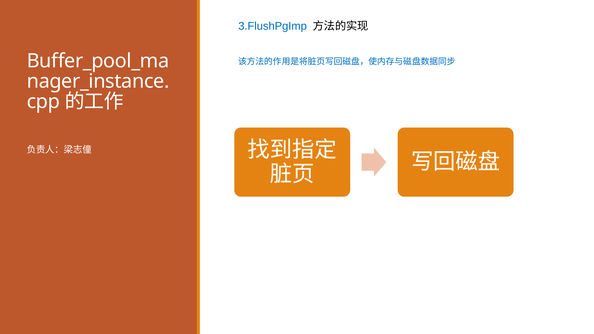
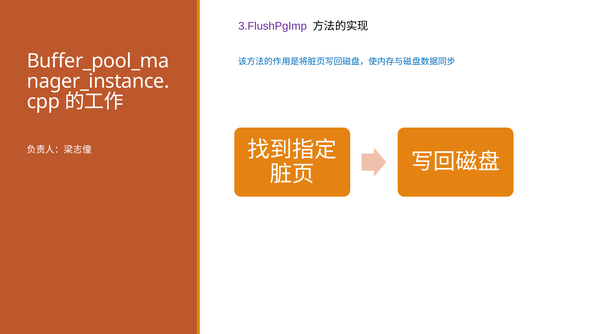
3.FlushPgImp colour: blue -> purple (273, 26)
